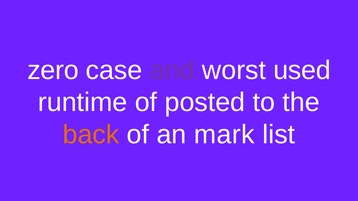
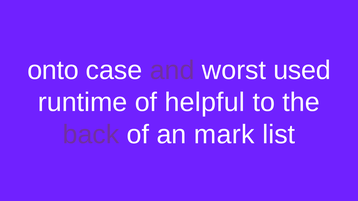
zero: zero -> onto (53, 70)
posted: posted -> helpful (205, 103)
back colour: orange -> purple (91, 135)
